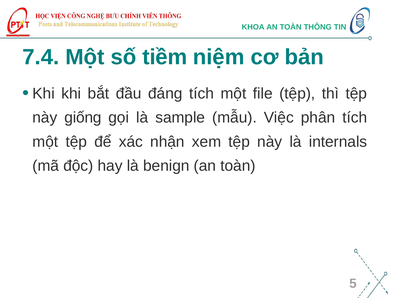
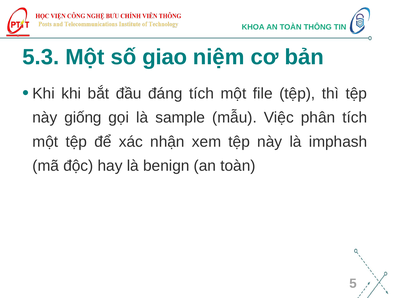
7.4: 7.4 -> 5.3 (41, 57)
tiềm: tiềm -> giao (165, 57)
internals: internals -> imphash (338, 142)
